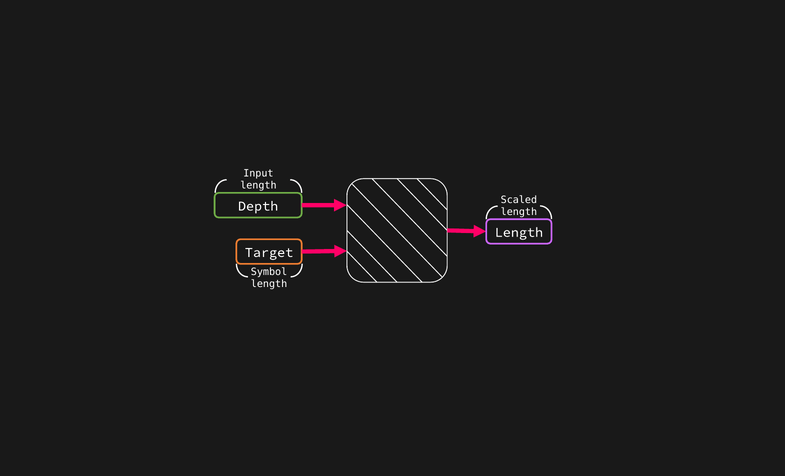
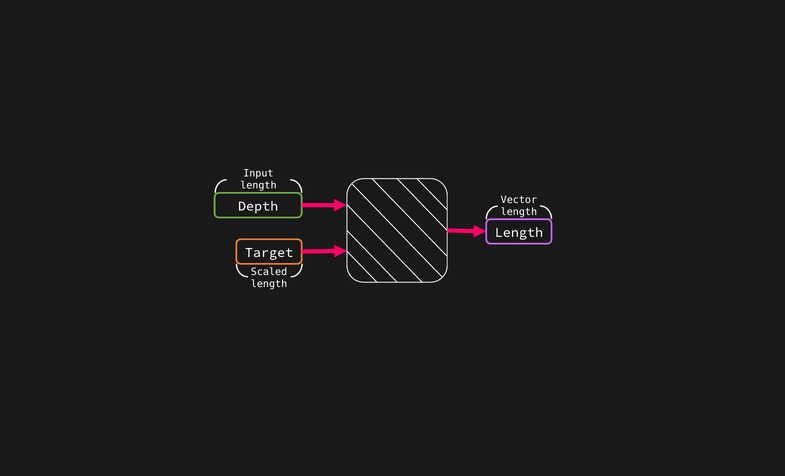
Scaled: Scaled -> Vector (519, 200)
Symbol: Symbol -> Scaled (269, 272)
